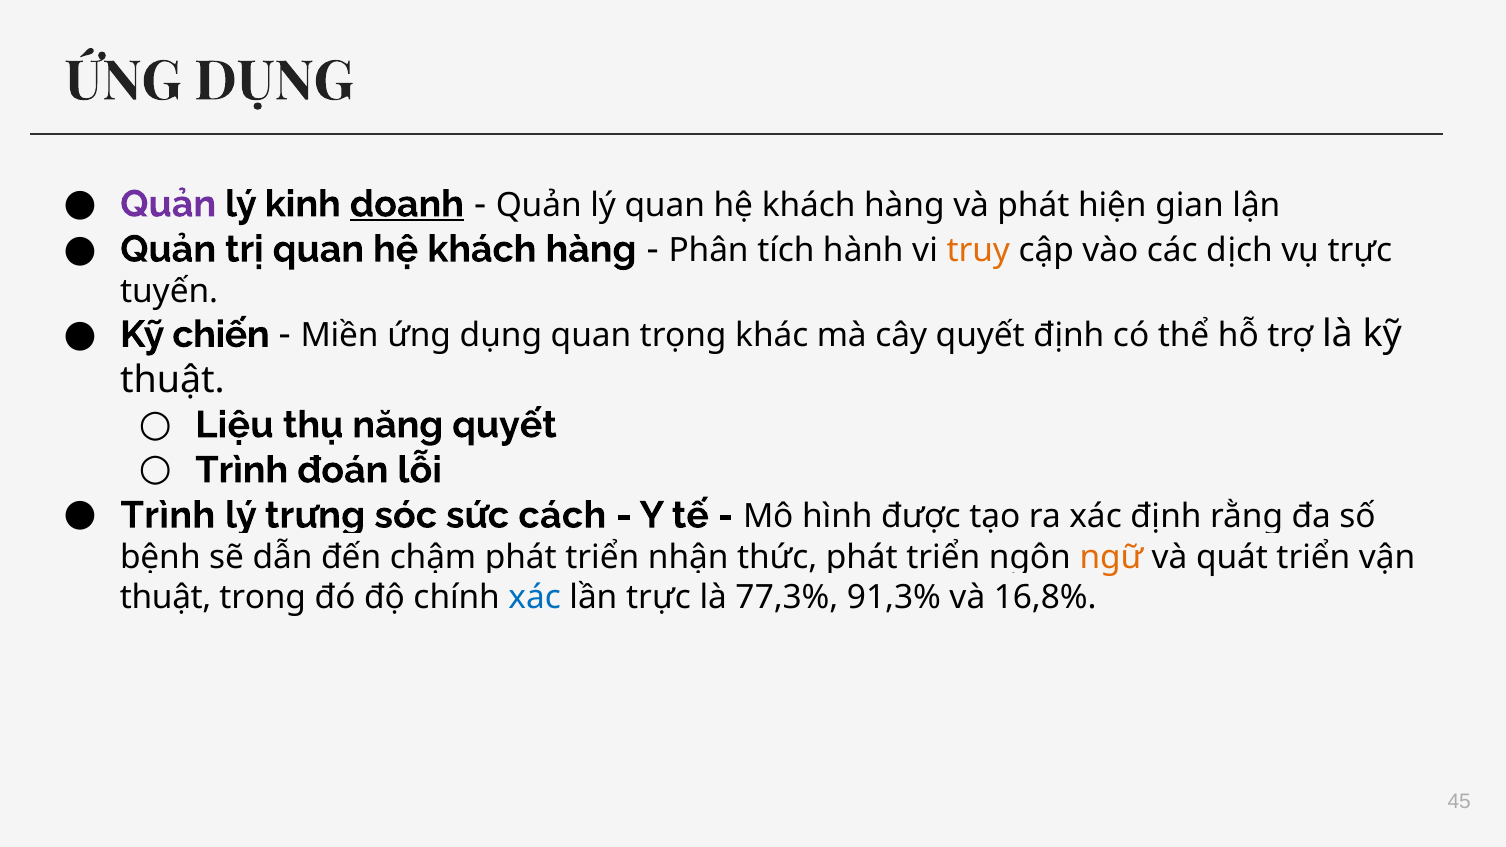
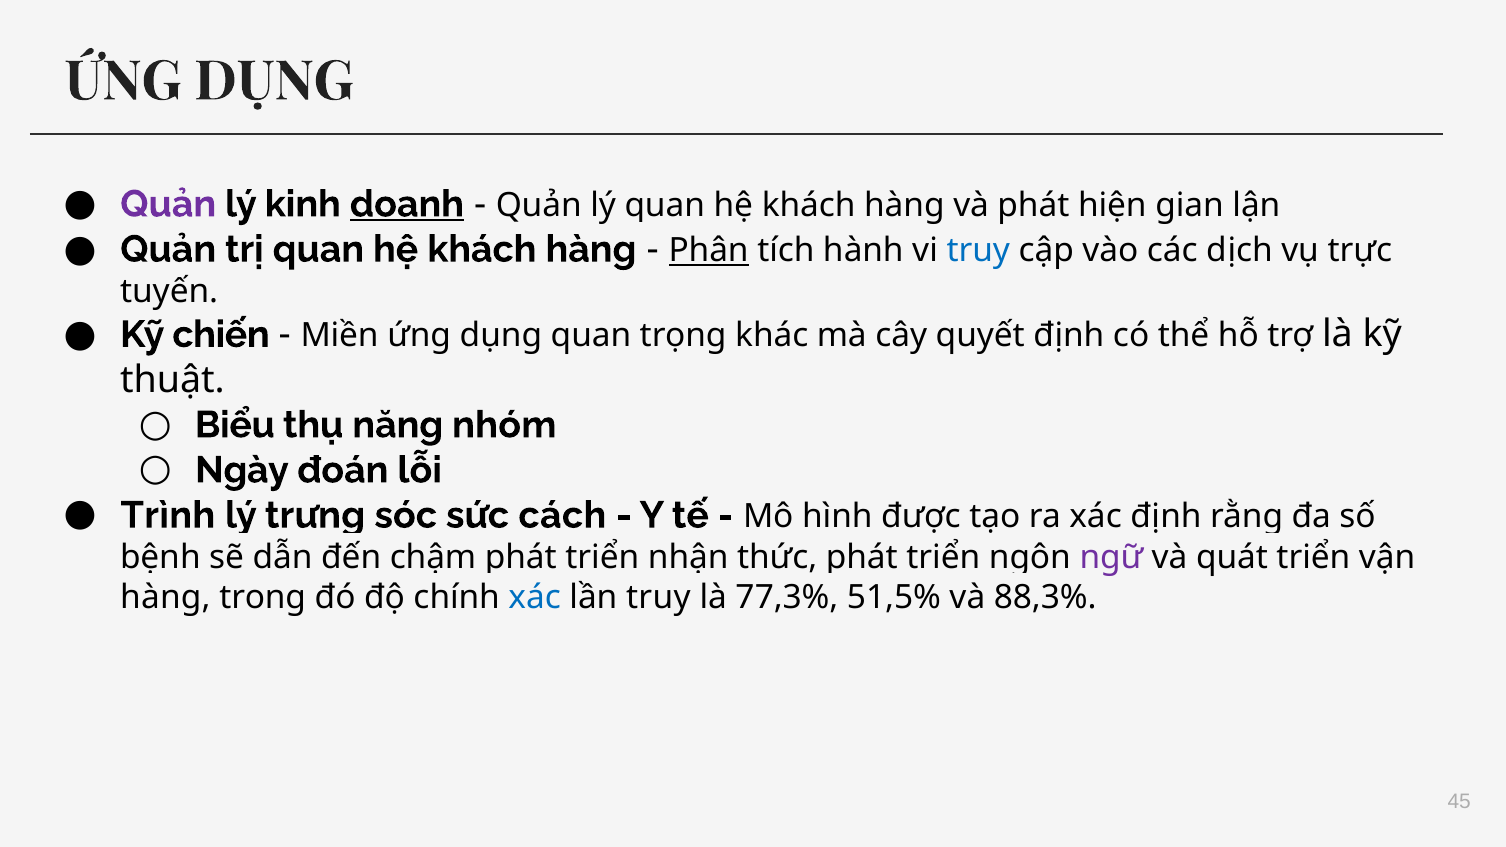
Phân underline: none -> present (709, 251)
truy colour: orange -> blue (978, 251)
Liệu: Liệu -> Biểu (235, 425)
năng quyết: quyết -> nhóm (504, 425)
Trình: Trình -> Ngày (242, 470)
ngữ colour: orange -> purple (1111, 558)
thuật: thuật -> hàng (165, 598)
lần trực: trực -> truy (658, 598)
91,3%: 91,3% -> 51,5% (894, 598)
16,8%: 16,8% -> 88,3% (1045, 598)
